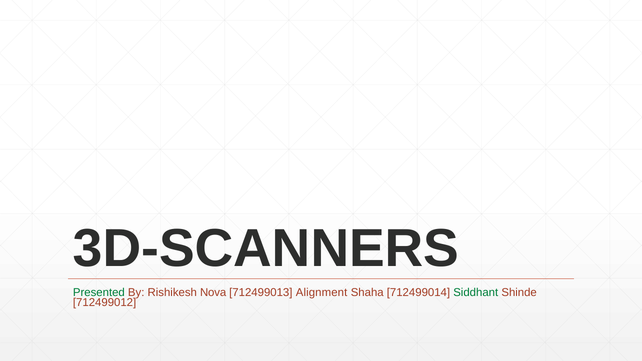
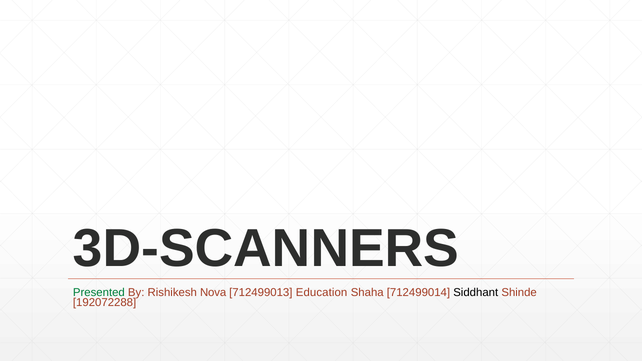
Alignment: Alignment -> Education (322, 293)
Siddhant colour: green -> black (476, 293)
712499012: 712499012 -> 192072288 (105, 302)
